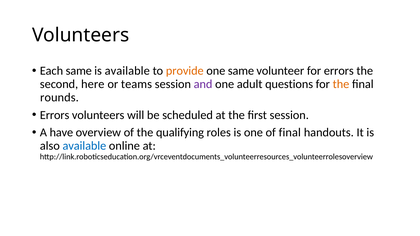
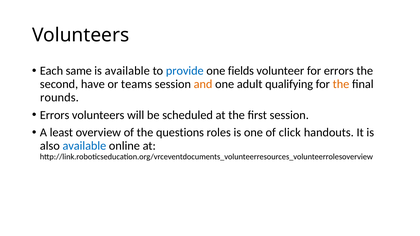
provide colour: orange -> blue (185, 71)
one same: same -> fields (241, 71)
here: here -> have (93, 84)
and colour: purple -> orange (203, 84)
questions: questions -> qualifying (289, 84)
have: have -> least (61, 133)
qualifying: qualifying -> questions (180, 133)
of final: final -> click (290, 133)
